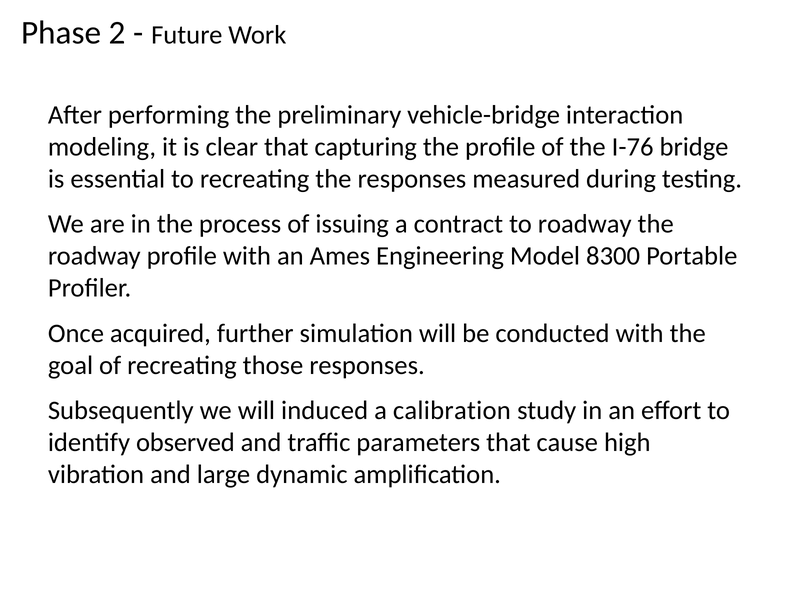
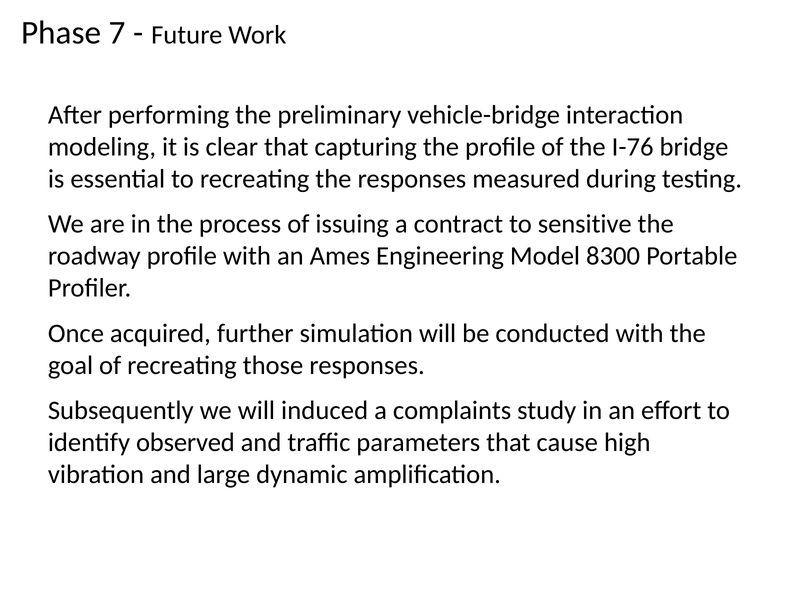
2: 2 -> 7 (117, 33)
to roadway: roadway -> sensitive (585, 224)
calibration: calibration -> complaints (452, 411)
